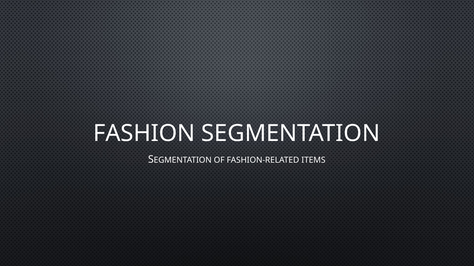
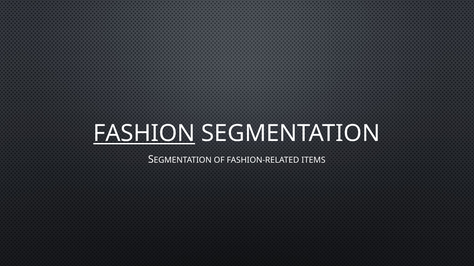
FASHION underline: none -> present (144, 134)
